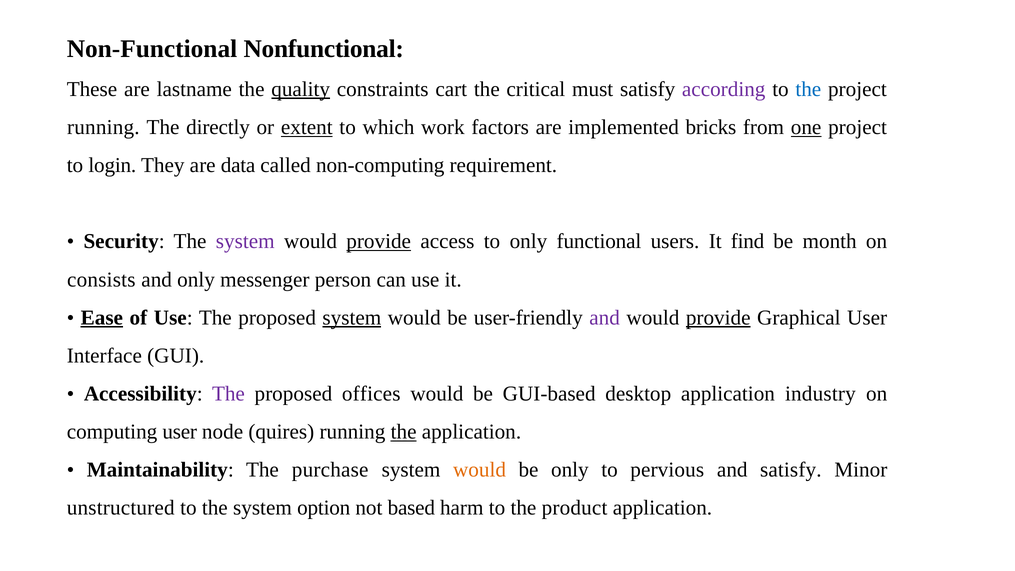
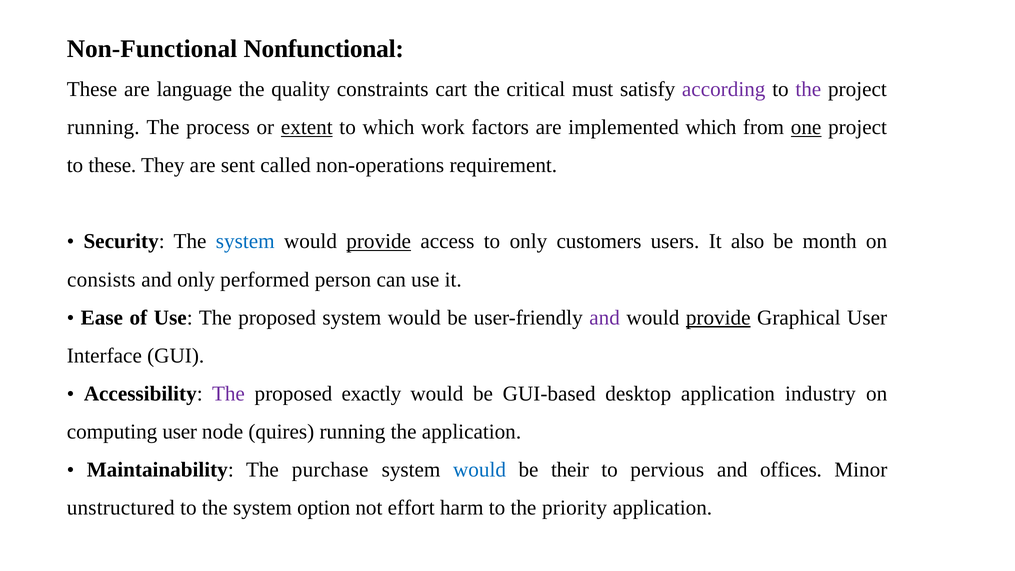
lastname: lastname -> language (194, 89)
quality underline: present -> none (301, 89)
the colour: blue -> purple (808, 89)
directly: directly -> process (218, 127)
implemented bricks: bricks -> which (711, 127)
to login: login -> these (112, 165)
data: data -> sent (238, 165)
non-computing: non-computing -> non-operations (380, 165)
system colour: purple -> blue (245, 241)
functional: functional -> customers (599, 241)
find: find -> also (748, 241)
messenger: messenger -> performed (265, 280)
Ease underline: present -> none (102, 318)
system underline: present -> none (352, 318)
offices: offices -> exactly (371, 394)
the underline: present -> none (404, 432)
would colour: orange -> blue (480, 470)
be only: only -> their (570, 470)
and satisfy: satisfy -> offices (791, 470)
based: based -> effort (411, 508)
product: product -> priority (575, 508)
